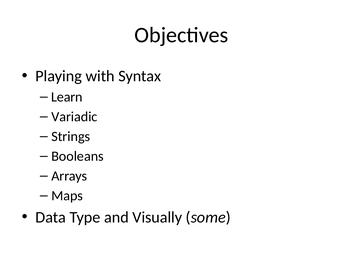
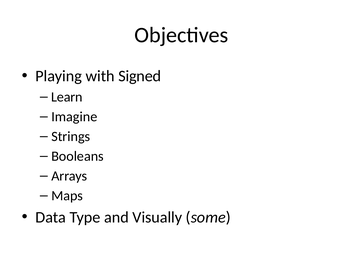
Syntax: Syntax -> Signed (140, 76)
Variadic: Variadic -> Imagine (74, 117)
